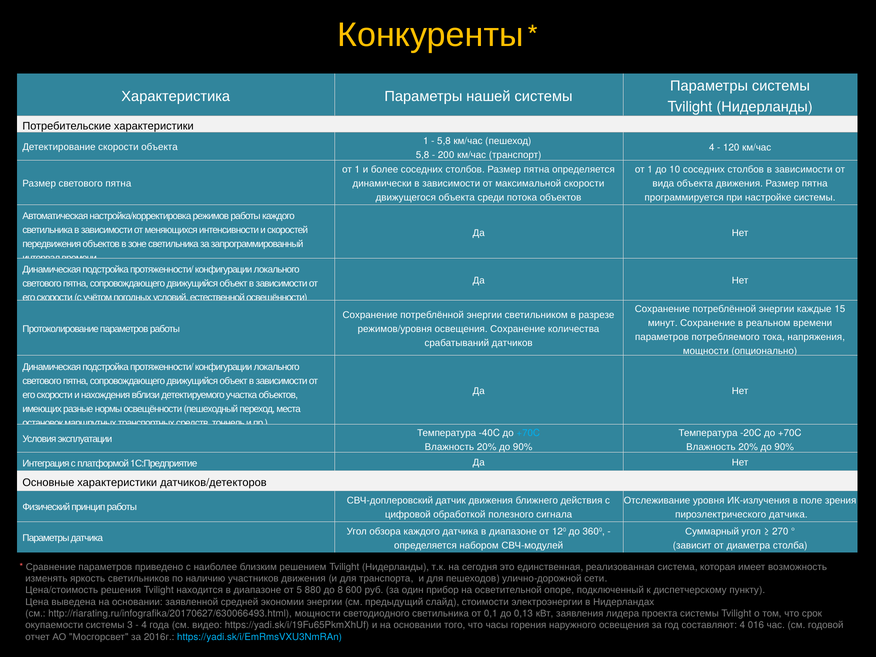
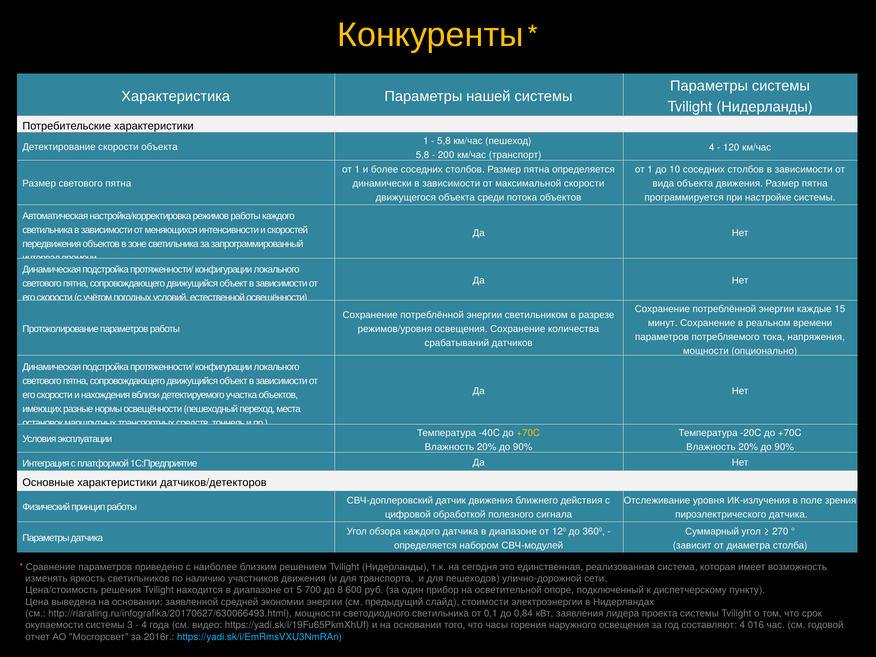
+70C colour: light blue -> yellow (528, 433)
880: 880 -> 700 (313, 590)
0,13: 0,13 -> 0,84 (523, 614)
